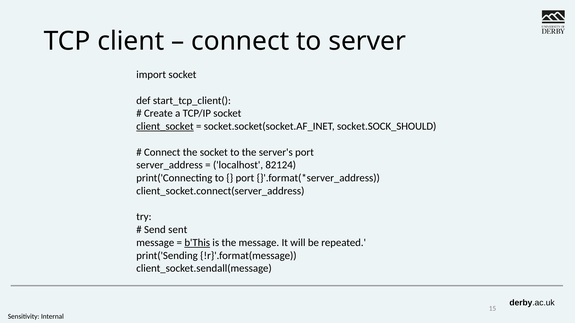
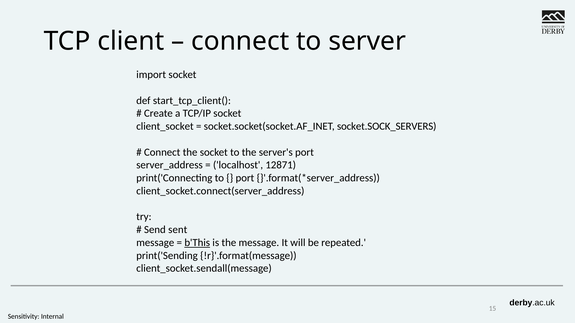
client_socket underline: present -> none (165, 126)
socket.SOCK_SHOULD: socket.SOCK_SHOULD -> socket.SOCK_SERVERS (387, 126)
82124: 82124 -> 12871 (281, 165)
